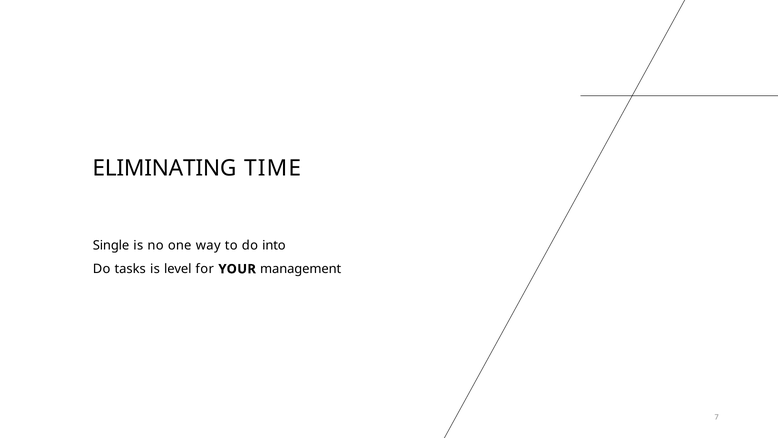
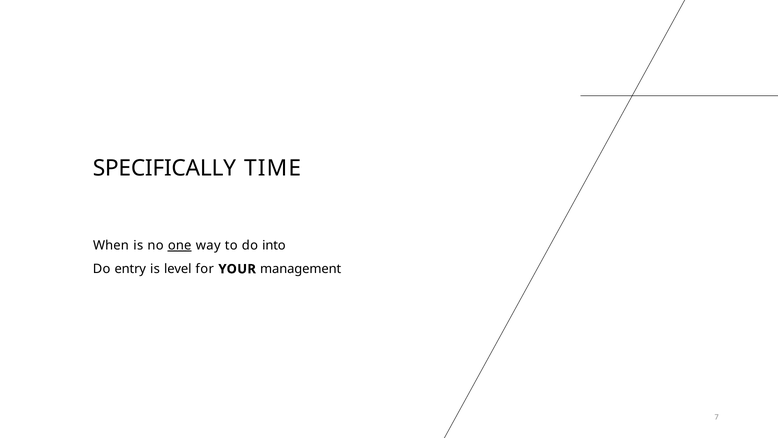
ELIMINATING: ELIMINATING -> SPECIFICALLY (164, 168)
Single: Single -> When (111, 245)
one underline: none -> present (180, 245)
tasks: tasks -> entry (130, 269)
